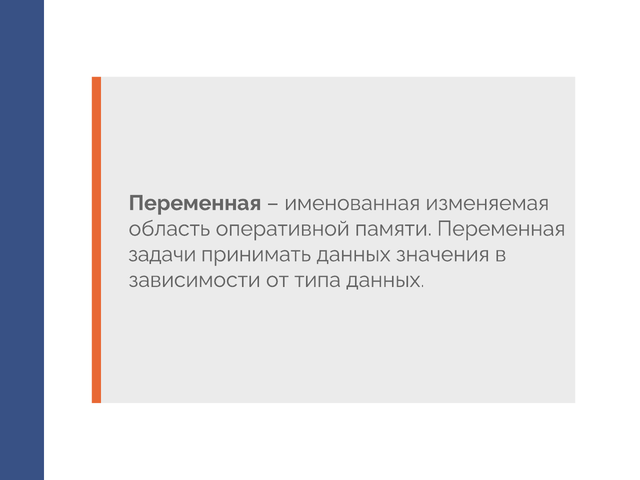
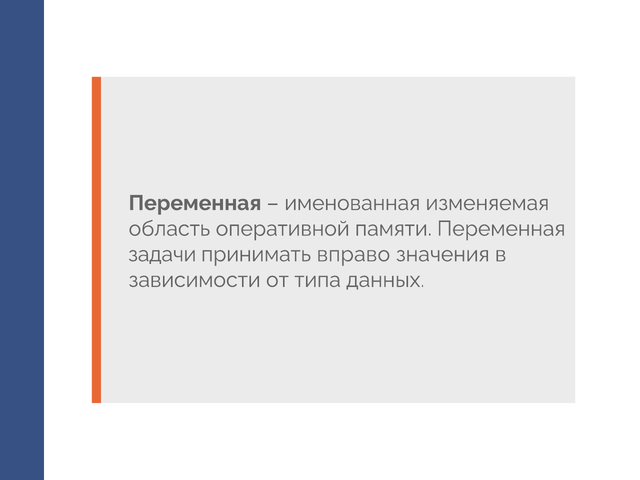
принимать данных: данных -> вправо (353, 254)
